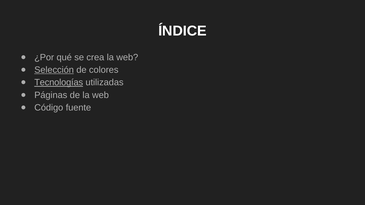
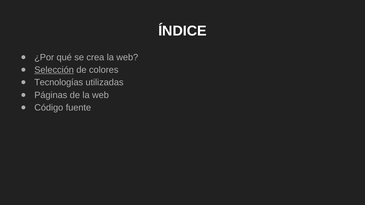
Tecnologías underline: present -> none (59, 83)
